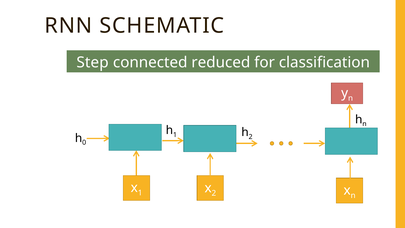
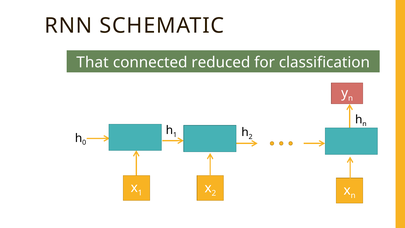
Step: Step -> That (93, 62)
